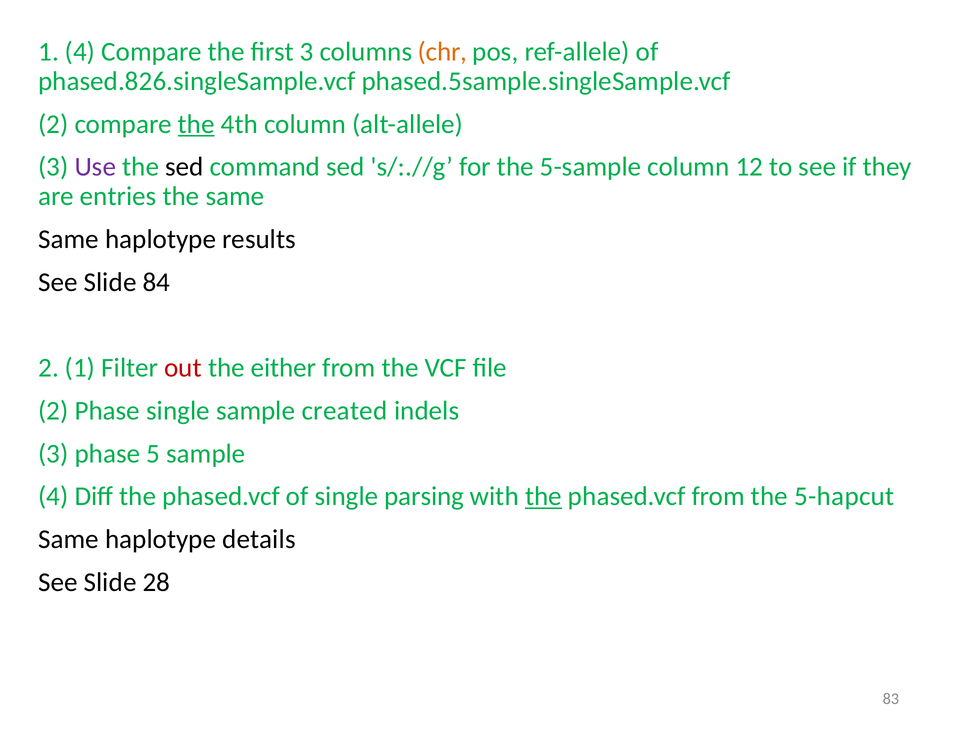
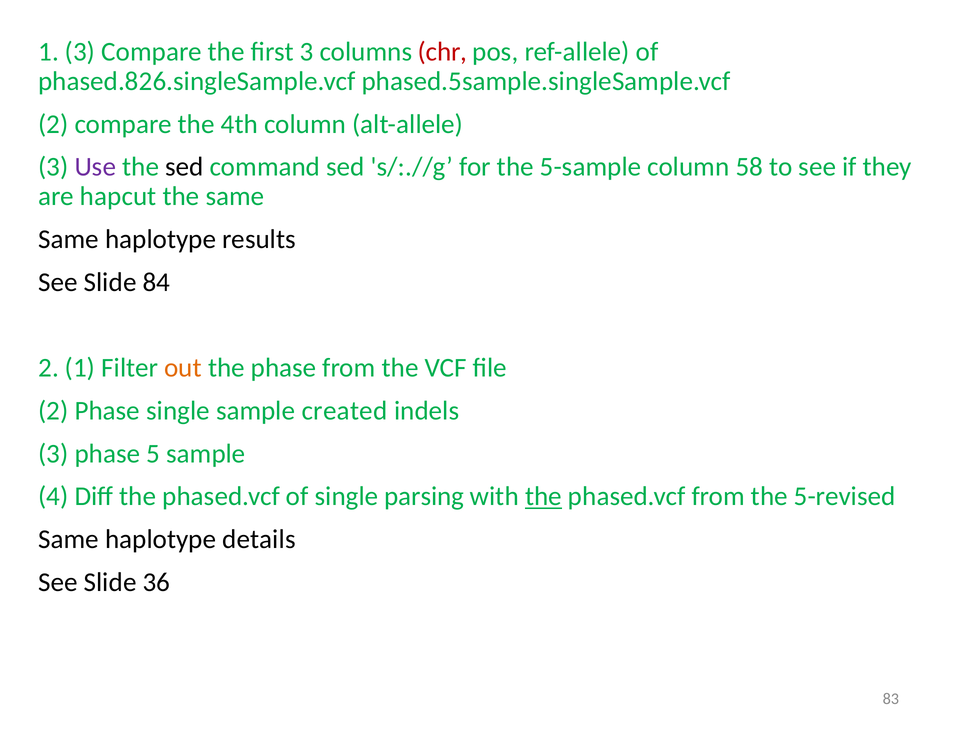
1 4: 4 -> 3 (80, 52)
chr colour: orange -> red (442, 52)
the underline: present -> none (196, 124)
12: 12 -> 58 (749, 167)
entries: entries -> hapcut (118, 196)
out colour: red -> orange (183, 368)
the either: either -> phase (284, 368)
5-hapcut: 5-hapcut -> 5-revised (845, 497)
28: 28 -> 36 (156, 582)
